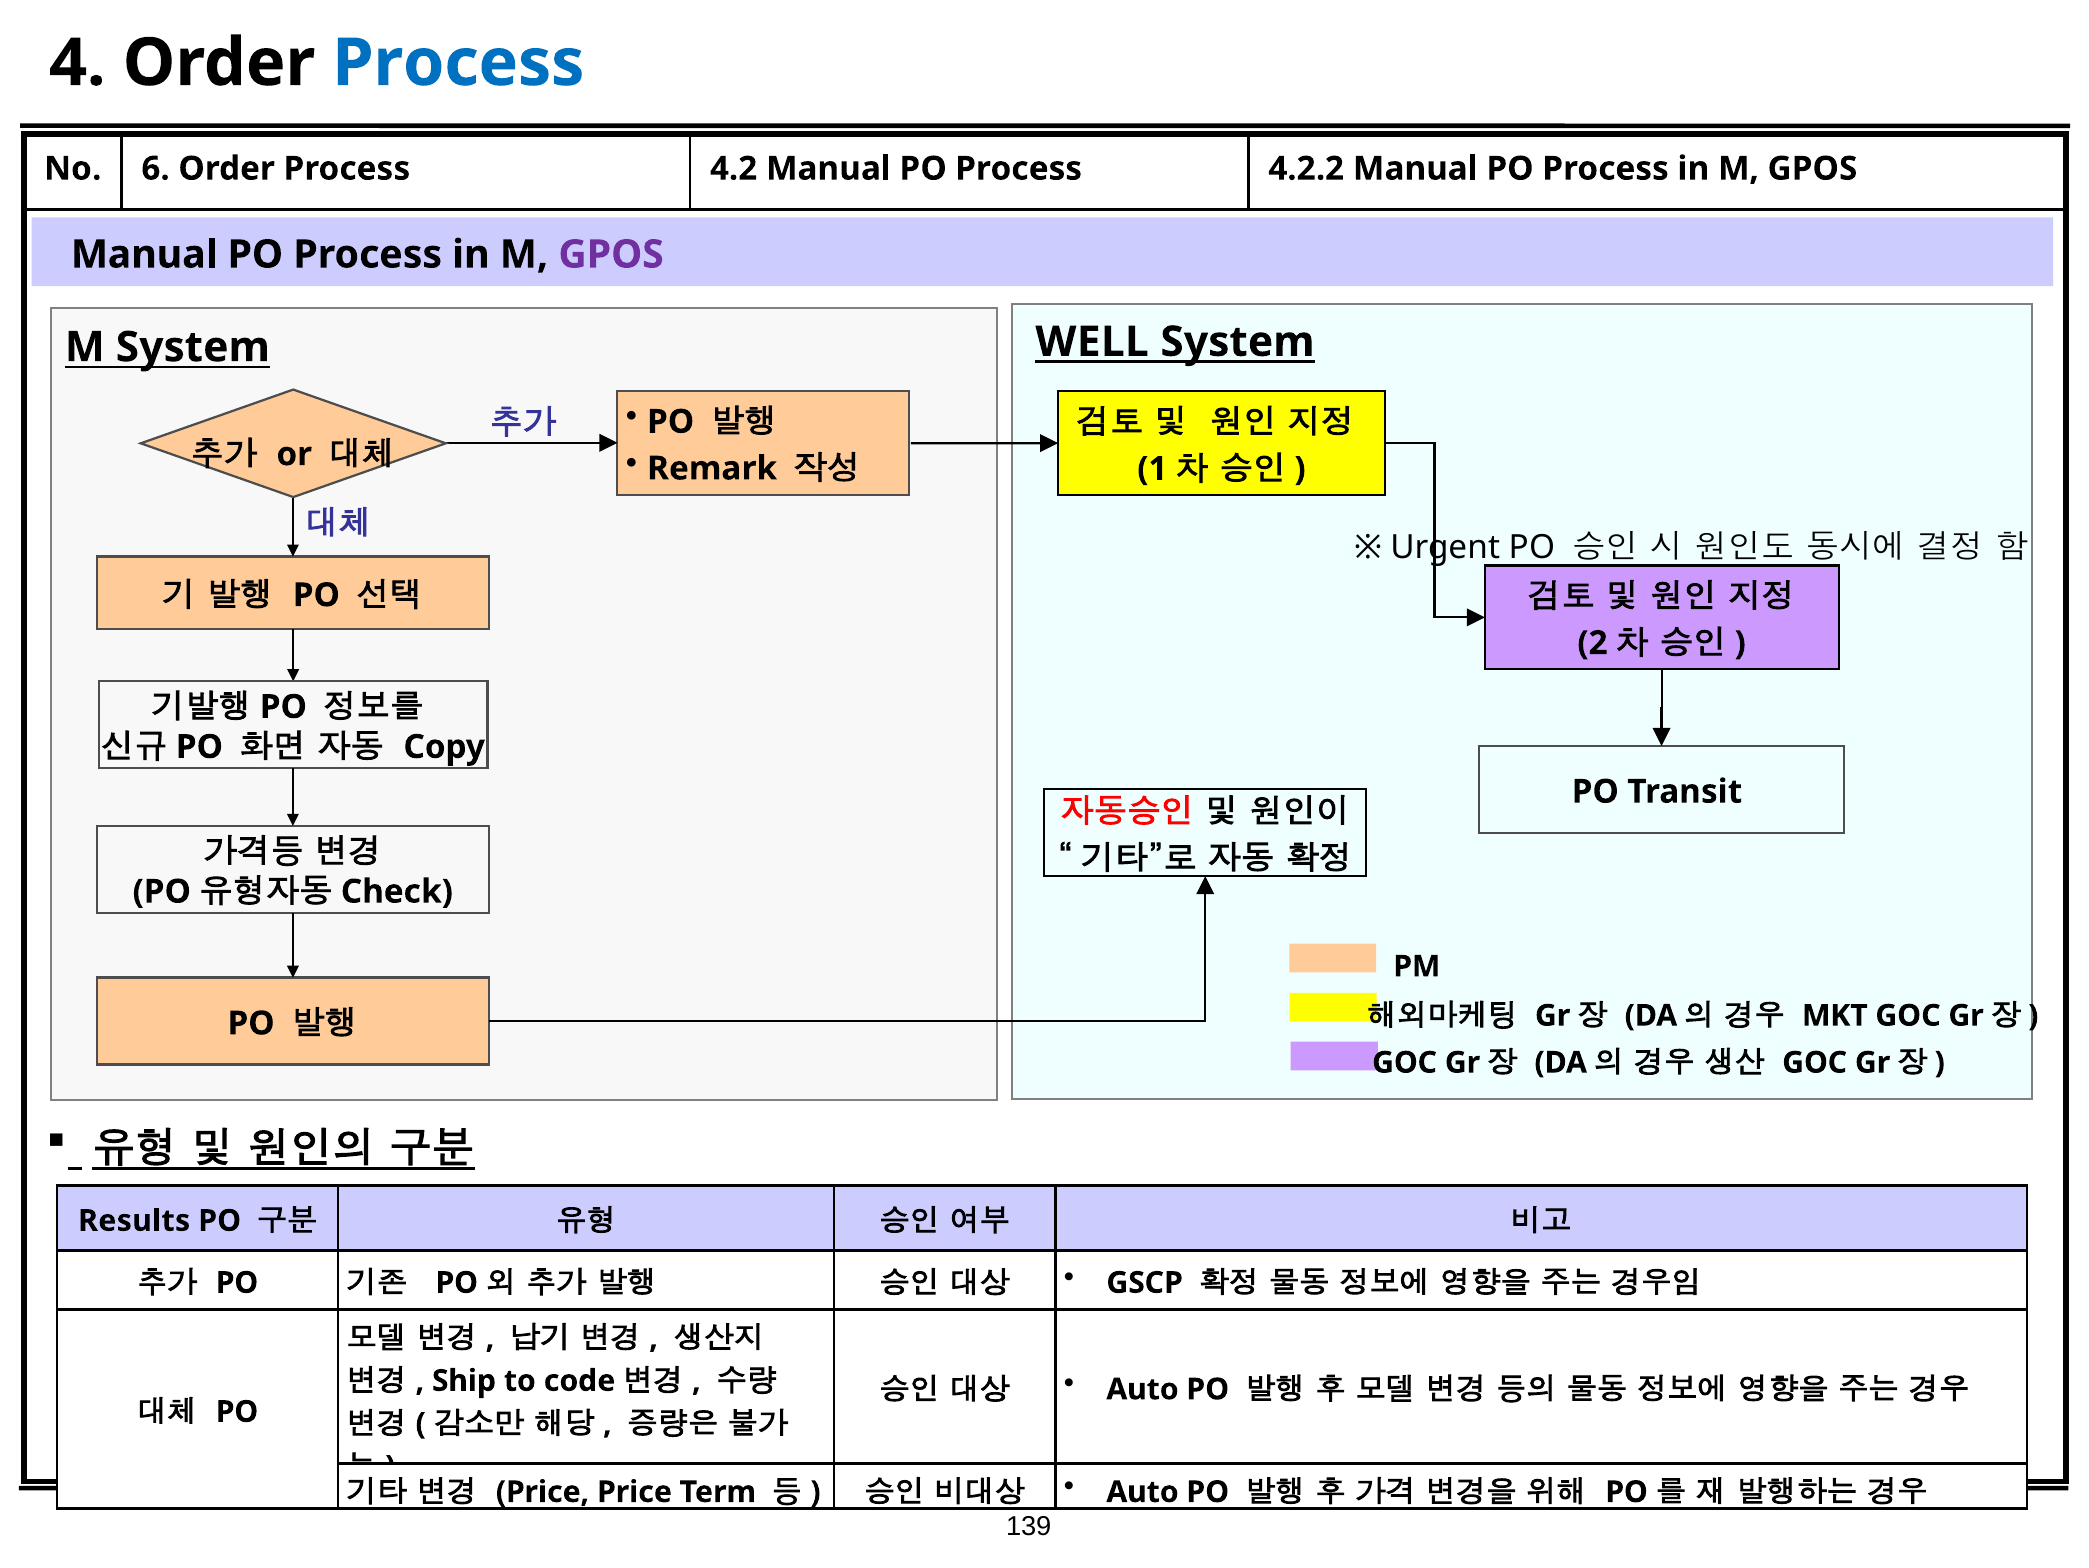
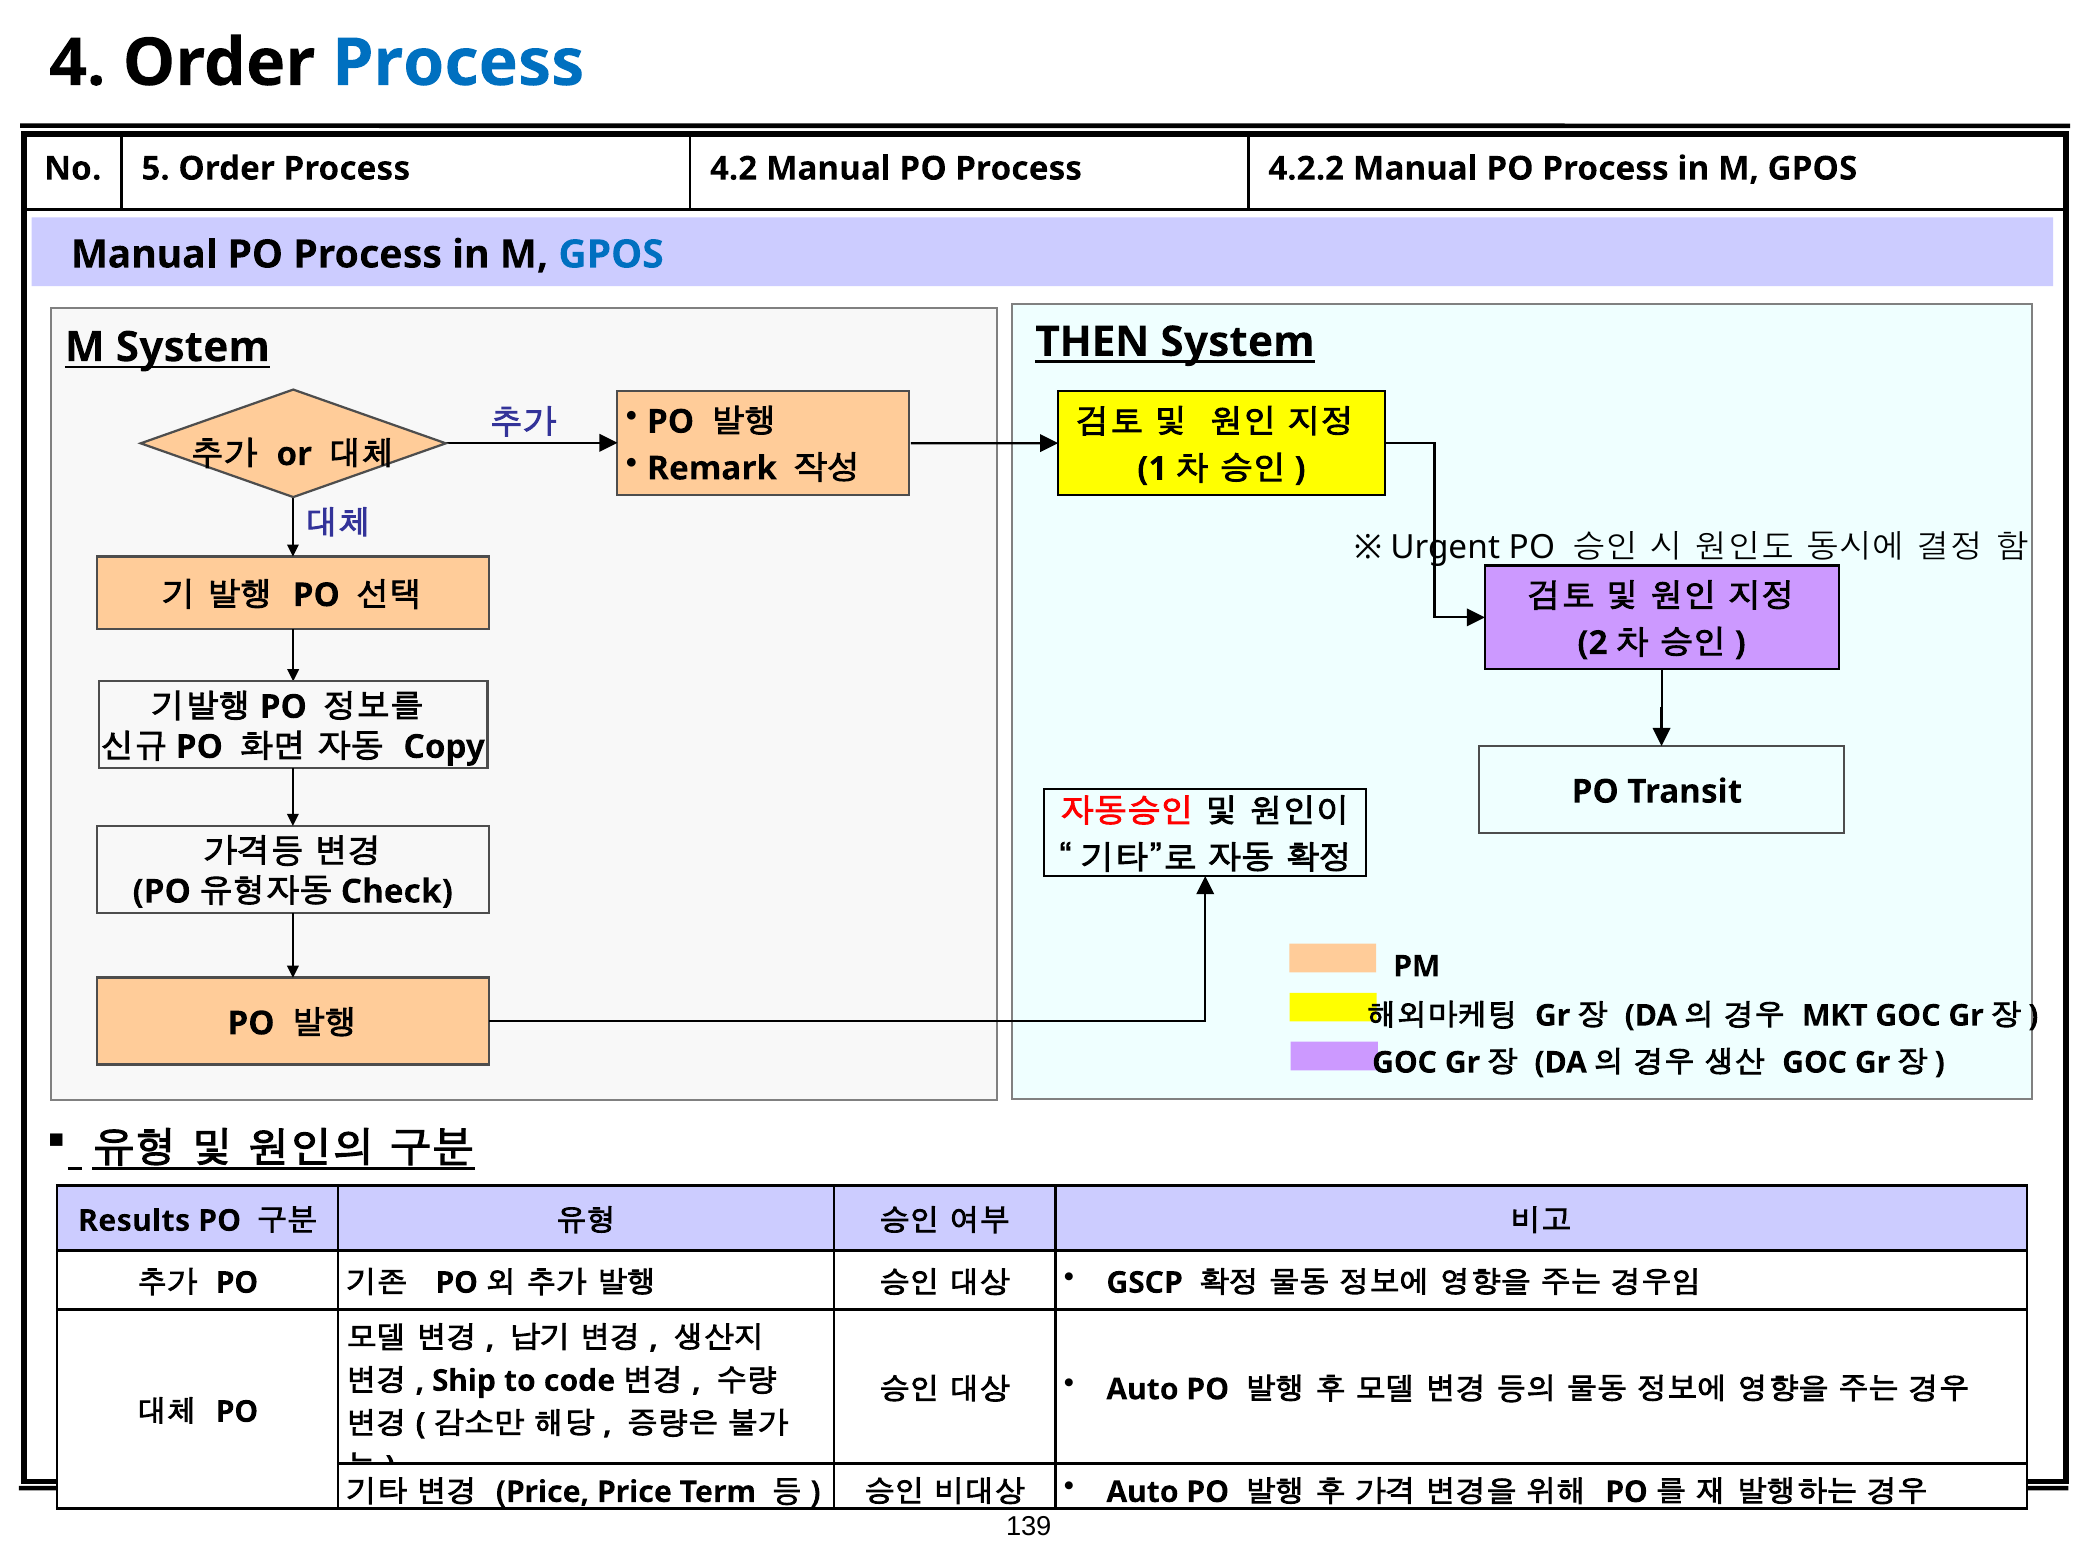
6: 6 -> 5 (156, 169)
GPOS colour: purple -> blue (611, 255)
WELL: WELL -> THEN (1092, 342)
